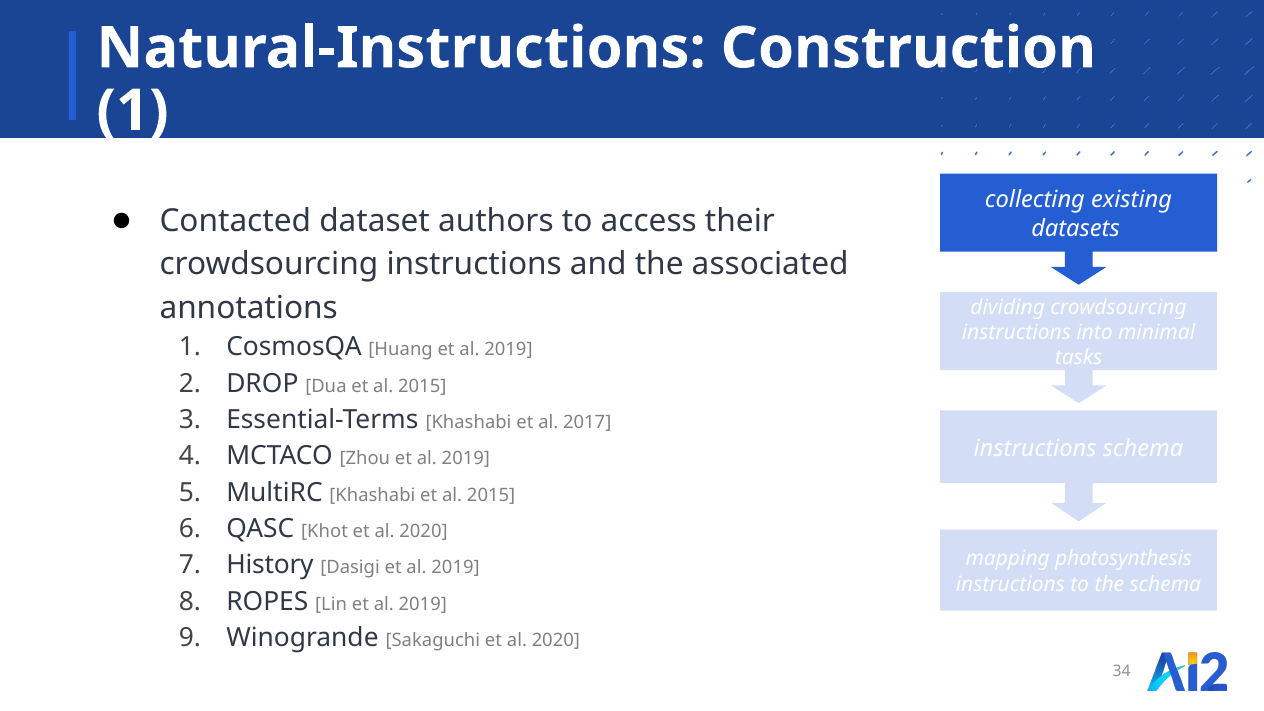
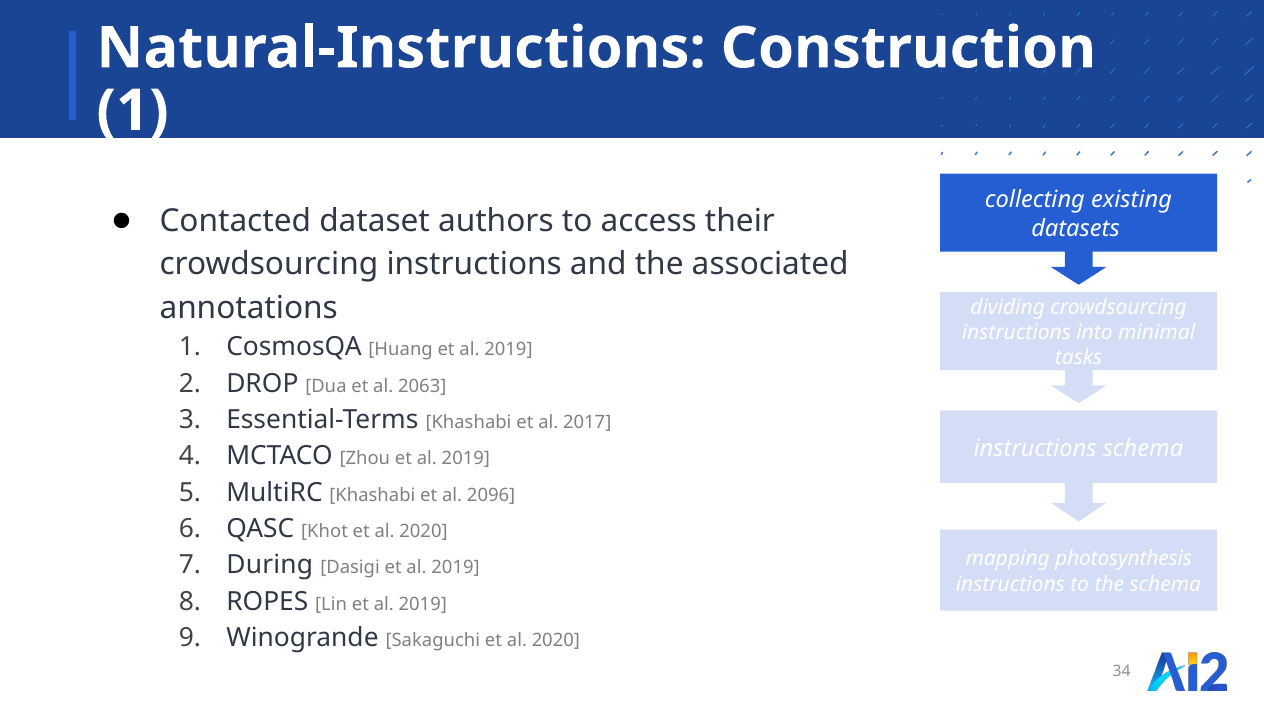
Dua et al 2015: 2015 -> 2063 (422, 386)
Khashabi et al 2015: 2015 -> 2096 (491, 495)
History: History -> During (270, 565)
